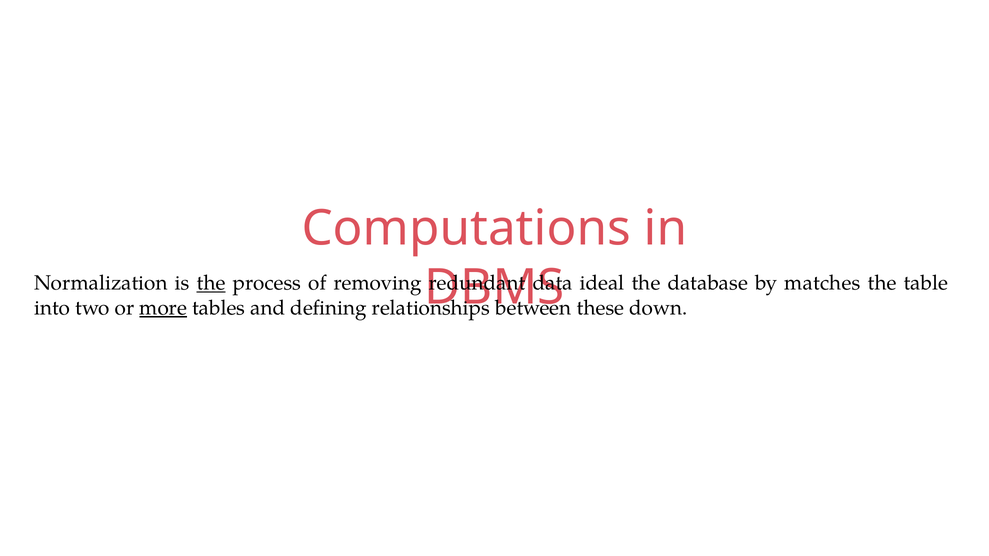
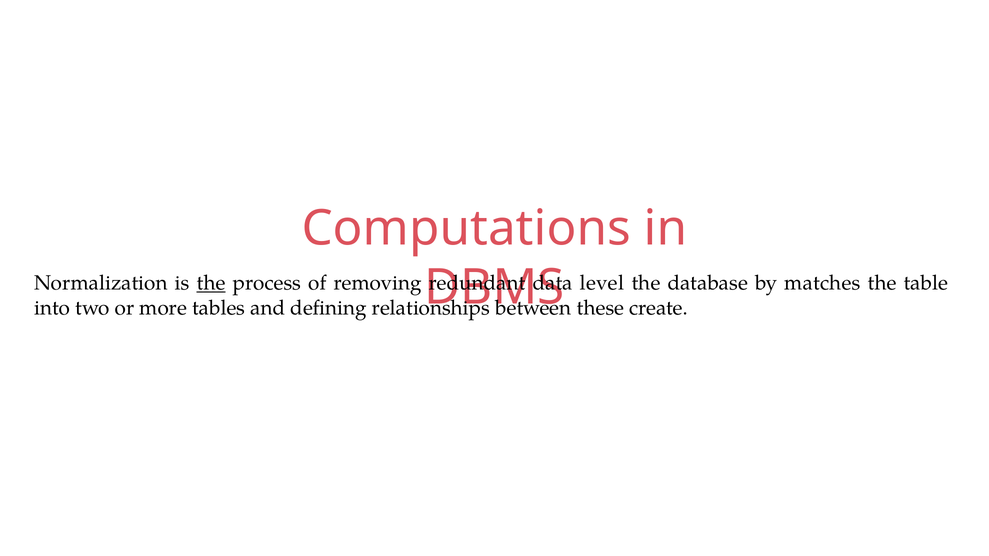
ideal: ideal -> level (602, 283)
more underline: present -> none (163, 308)
down: down -> create (659, 308)
